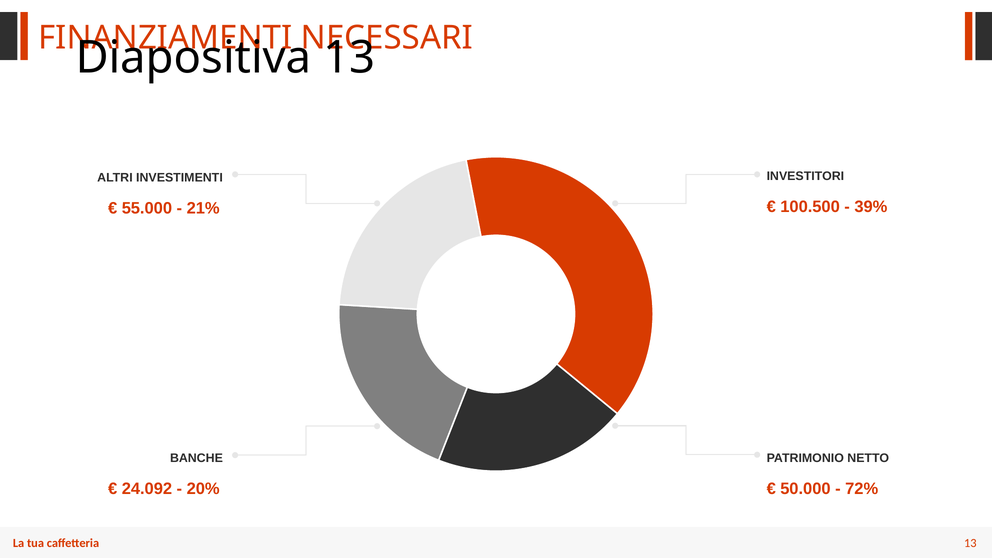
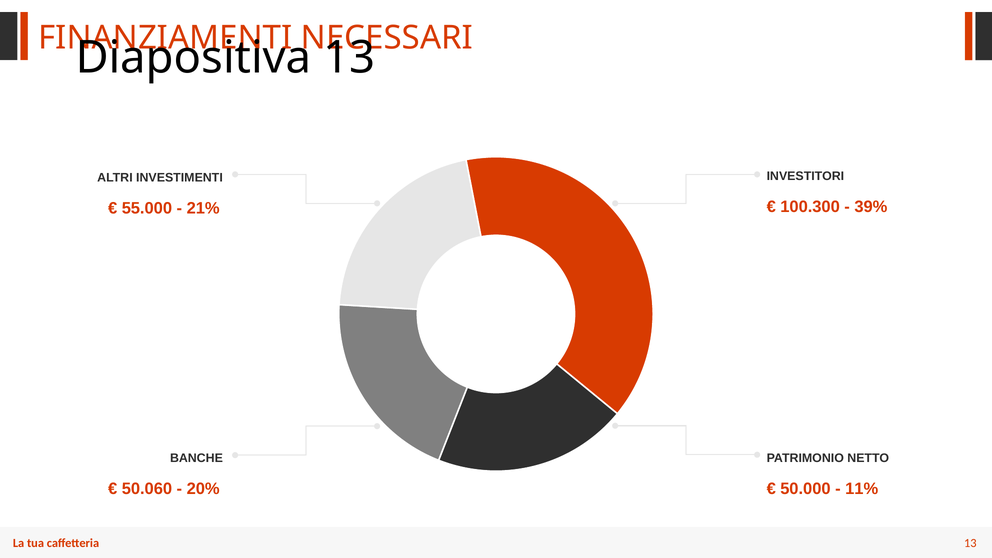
100.500: 100.500 -> 100.300 (810, 207)
24.092: 24.092 -> 50.060 (147, 489)
72%: 72% -> 11% (862, 489)
